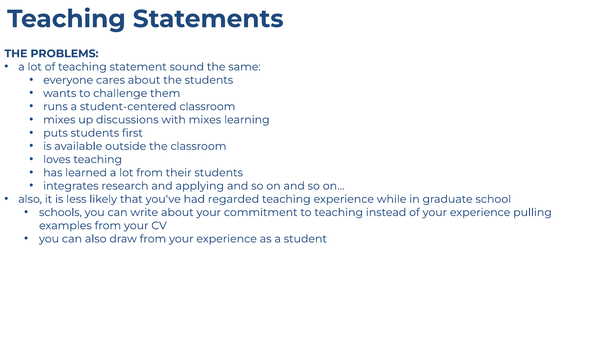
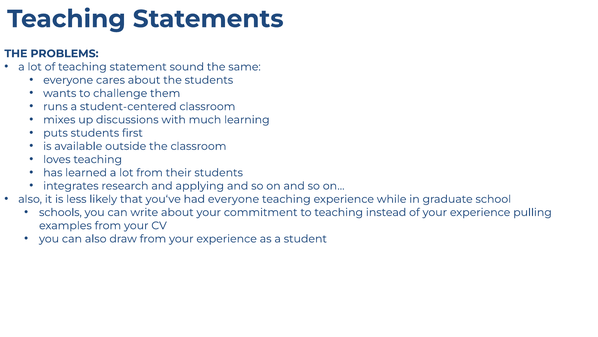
with mixes: mixes -> much (205, 120)
had regarded: regarded -> everyone (233, 199)
